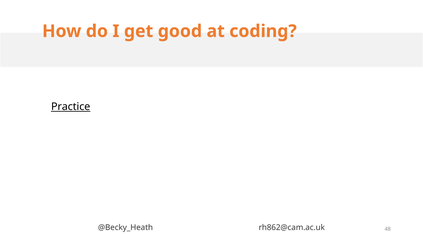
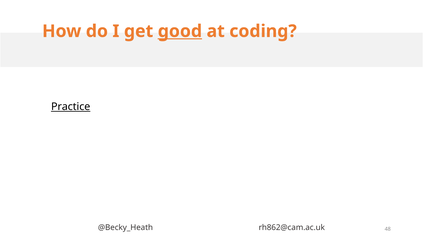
good underline: none -> present (180, 31)
